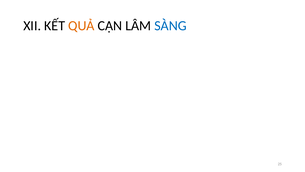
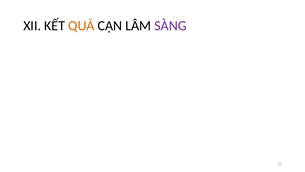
SÀNG colour: blue -> purple (170, 26)
